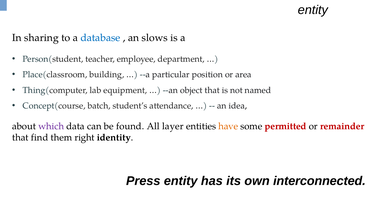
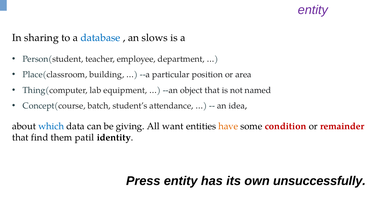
entity colour: black -> purple (313, 10)
which colour: purple -> blue (51, 126)
found: found -> giving (130, 126)
layer: layer -> want (173, 126)
permitted: permitted -> condition (286, 126)
right: right -> patil (84, 137)
interconnected: interconnected -> unsuccessfully (319, 181)
